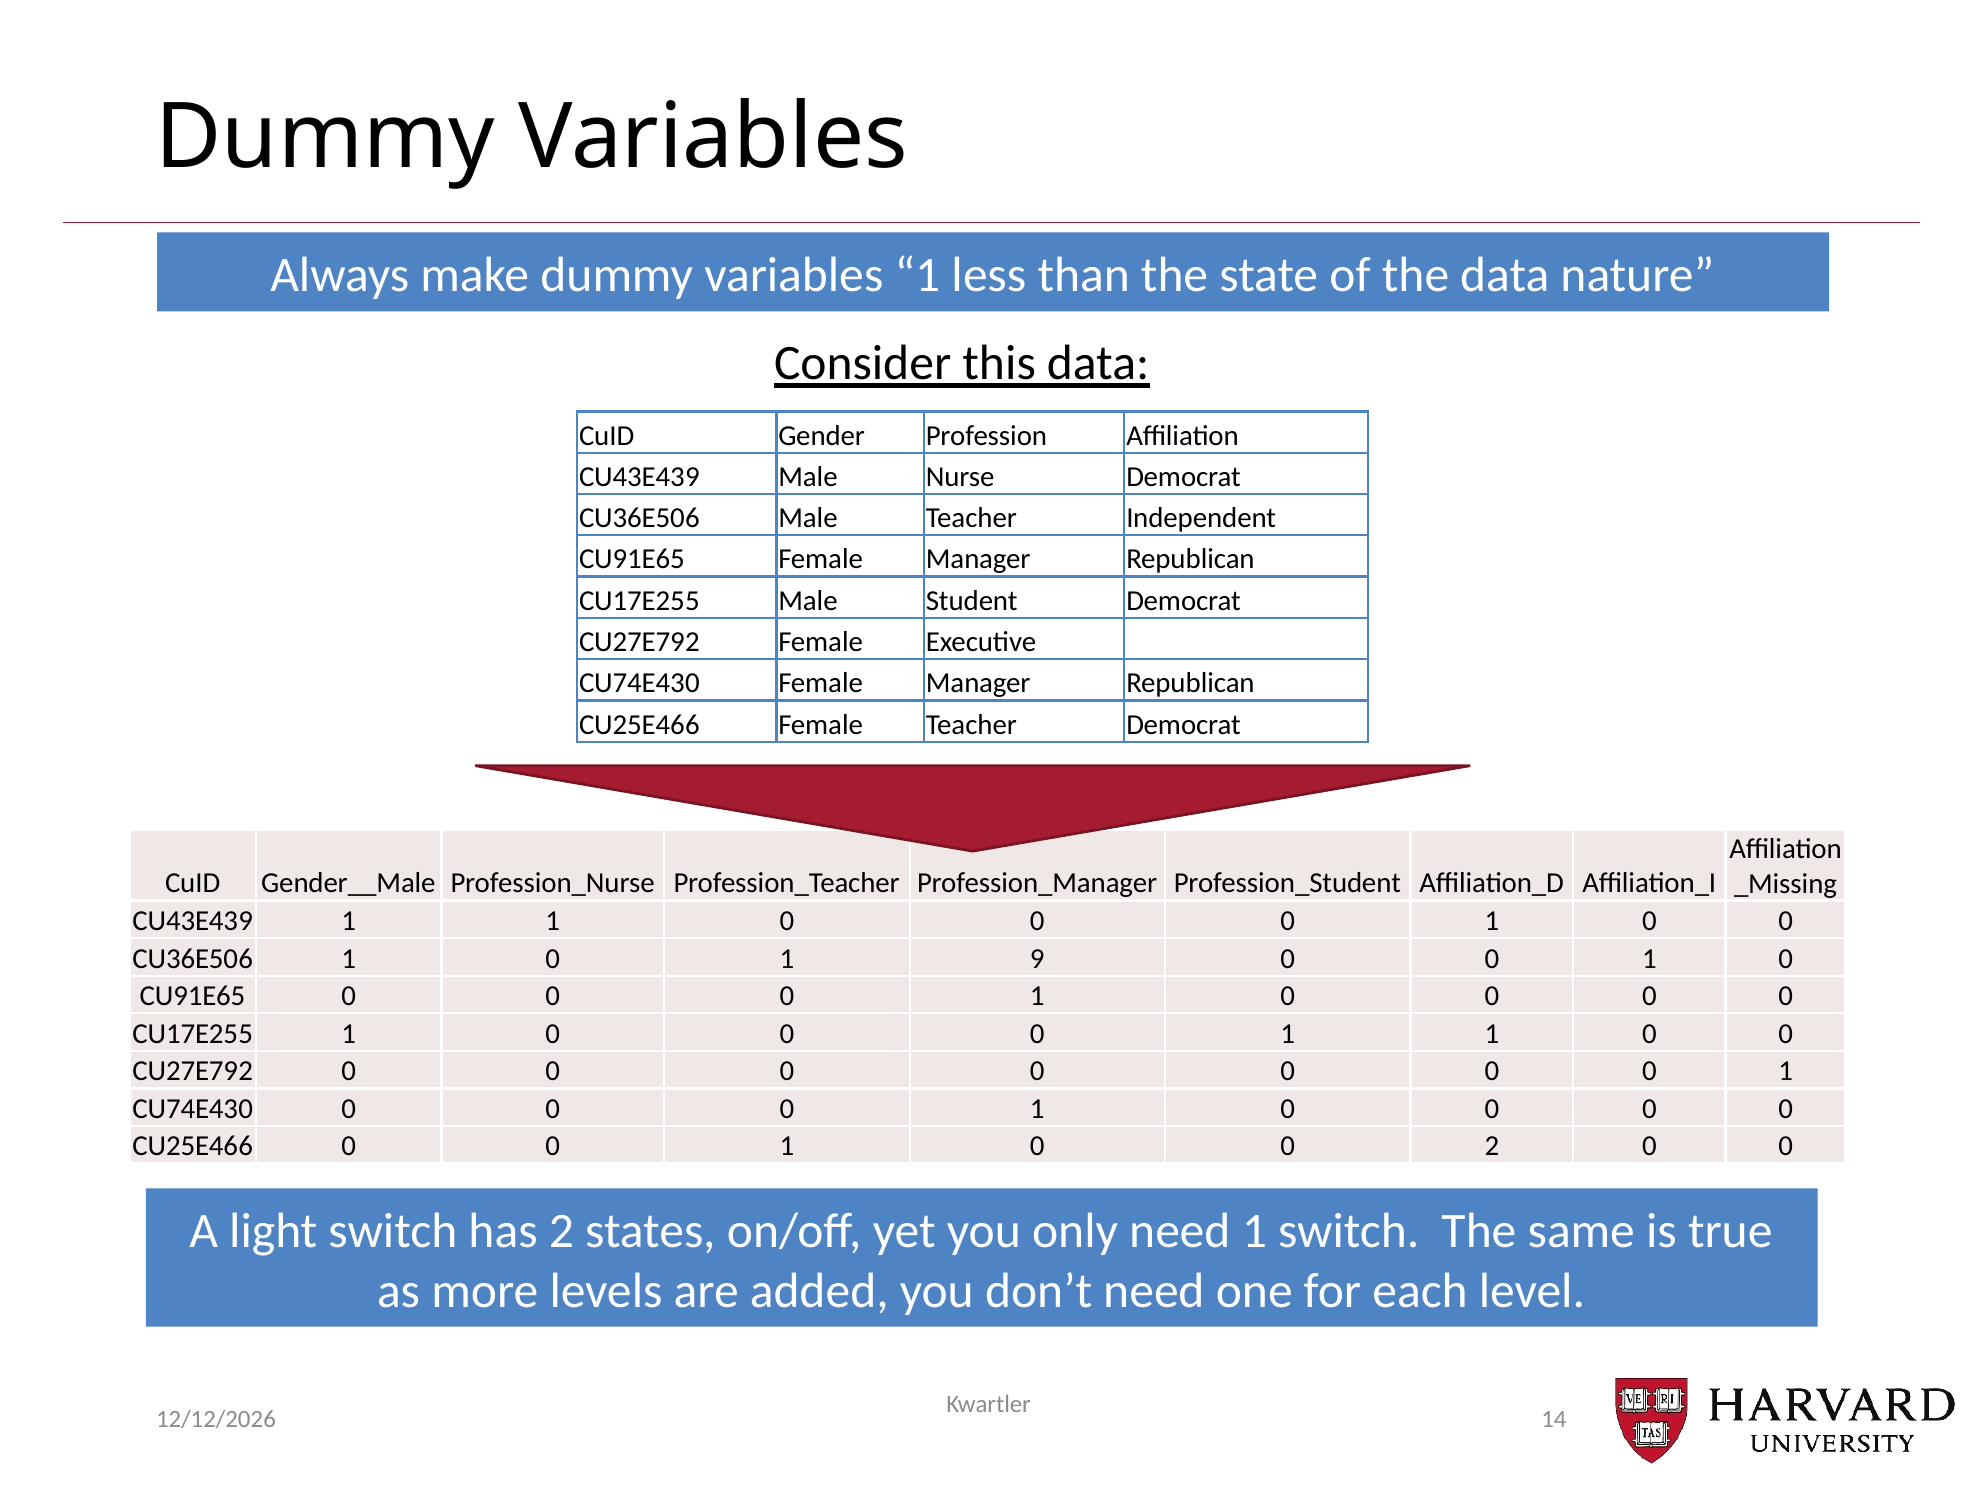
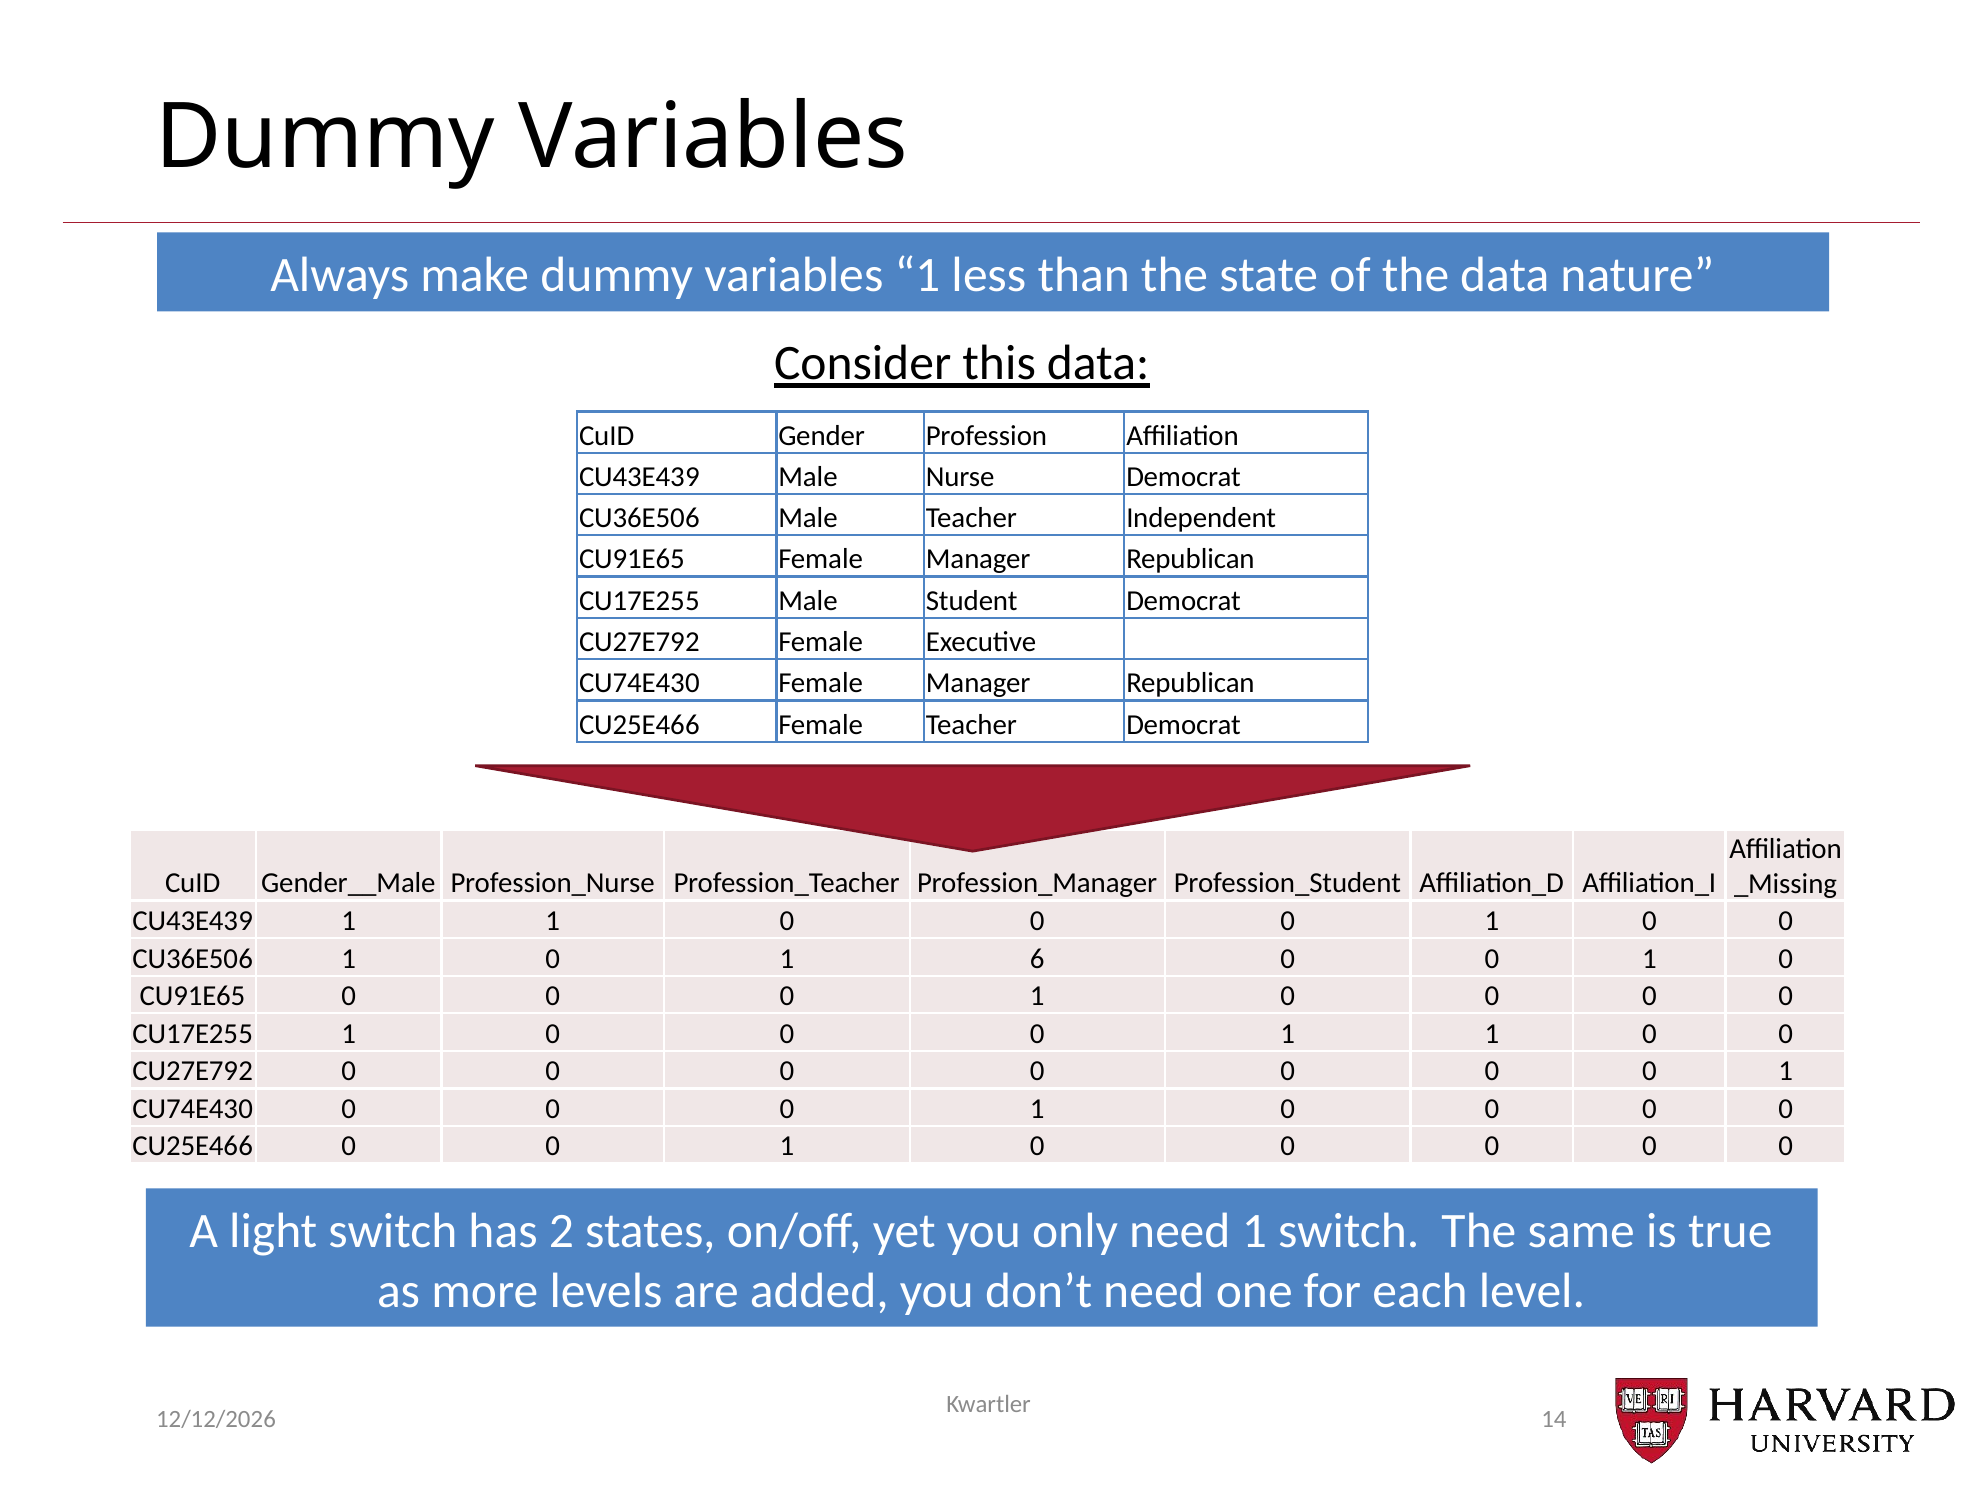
9: 9 -> 6 (1037, 959)
2: 2 -> 0 (1492, 1146)
